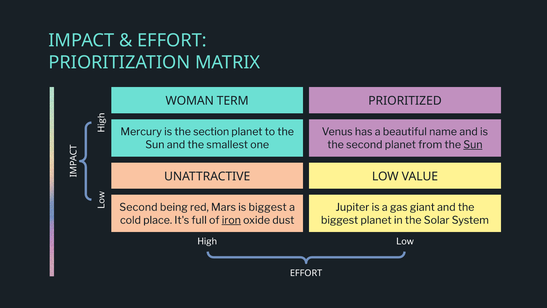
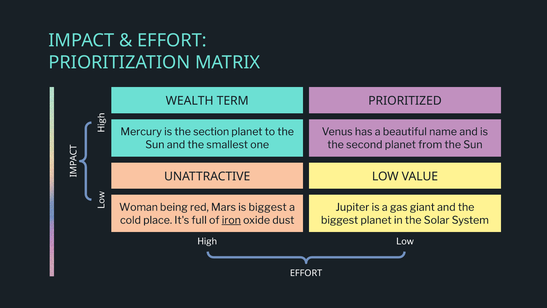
WOMAN: WOMAN -> WEALTH (190, 101)
Sun underline: present -> none (473, 145)
Second: Second -> Woman (139, 207)
